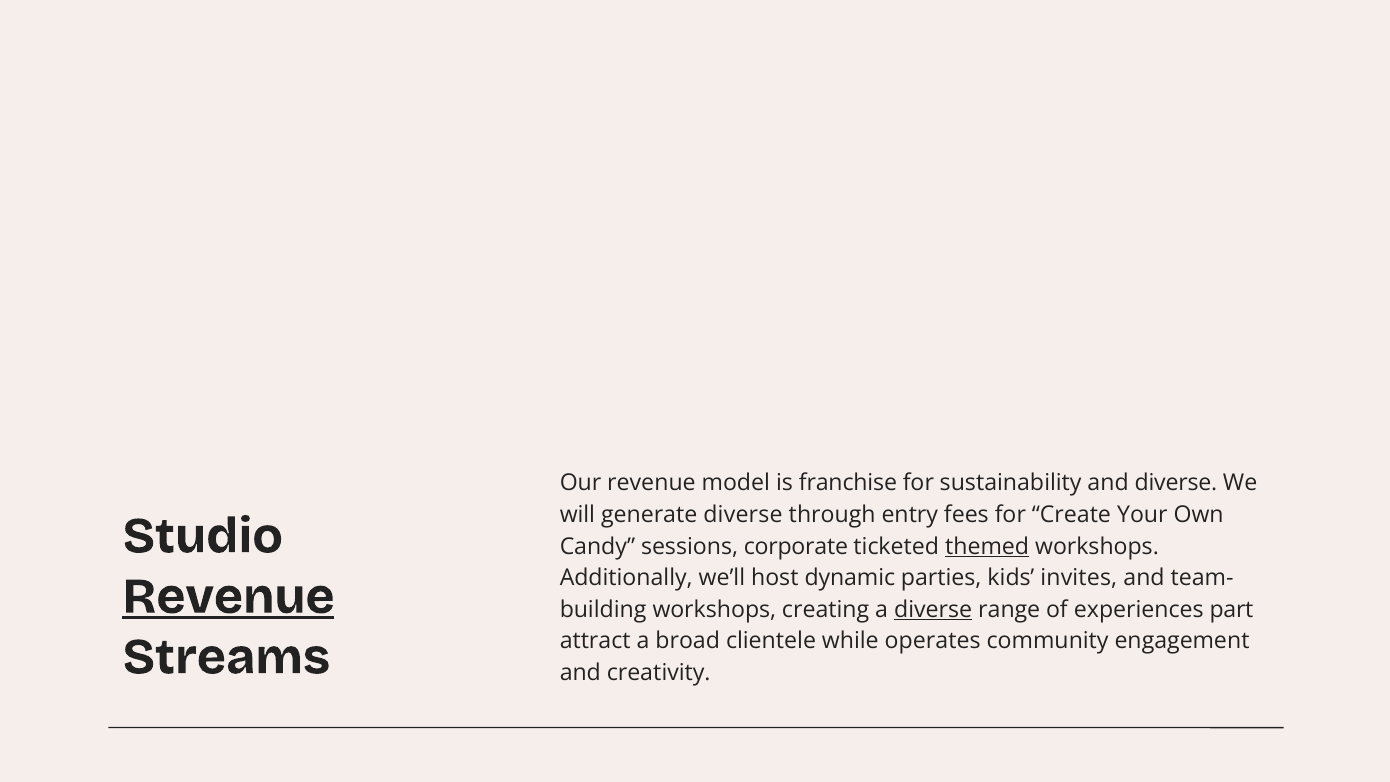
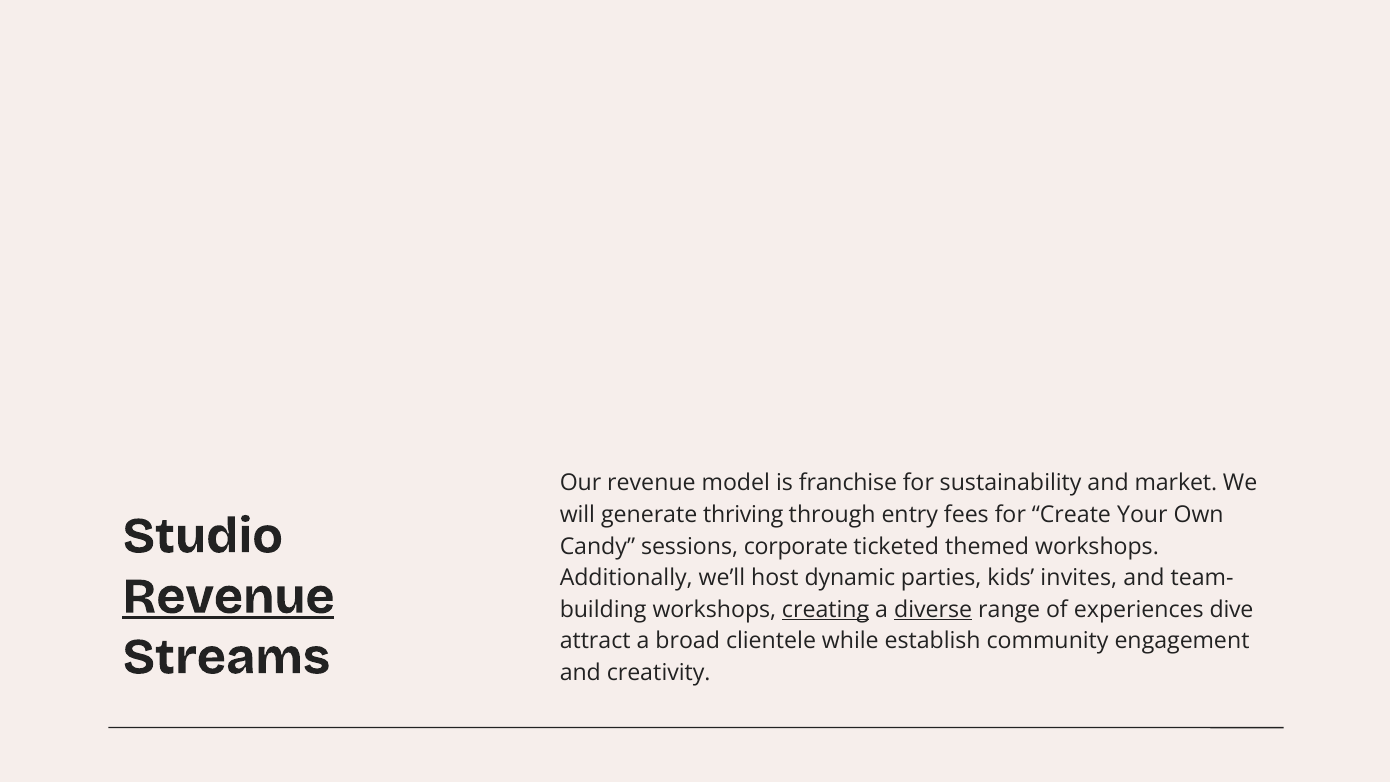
and diverse: diverse -> market (1176, 483)
generate diverse: diverse -> thriving (743, 515)
themed underline: present -> none (987, 546)
creating underline: none -> present (826, 609)
part: part -> dive (1231, 609)
operates: operates -> establish (933, 641)
